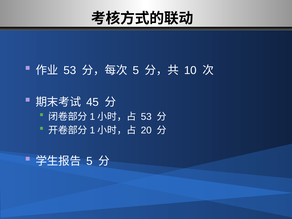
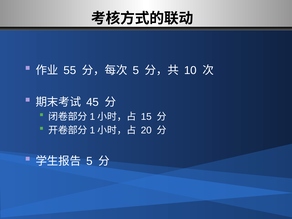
53: 53 -> 55 (70, 70)
53: 53 -> 15 (146, 117)
